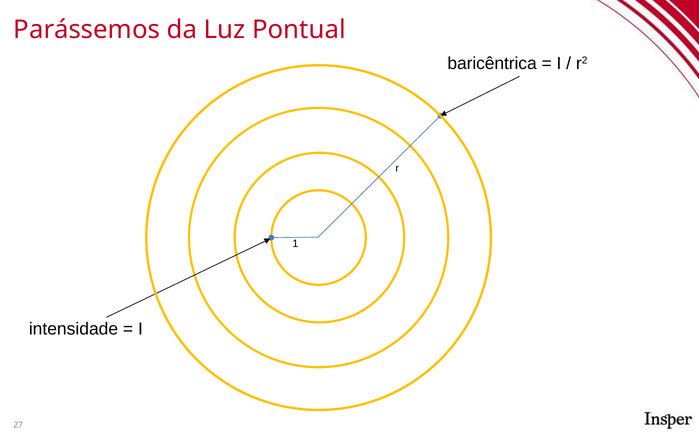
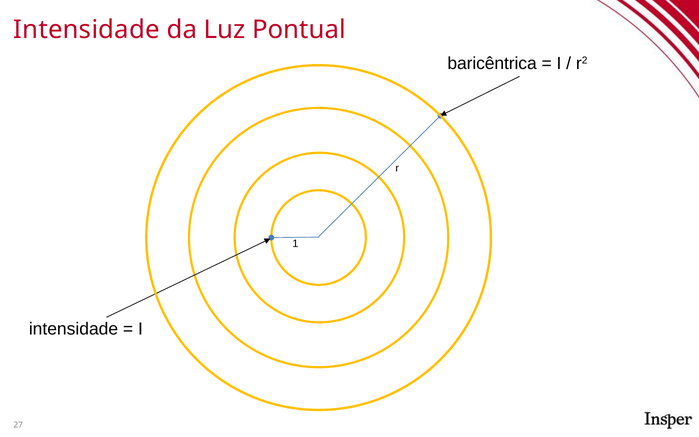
Parássemos: Parássemos -> Intensidade (87, 30)
